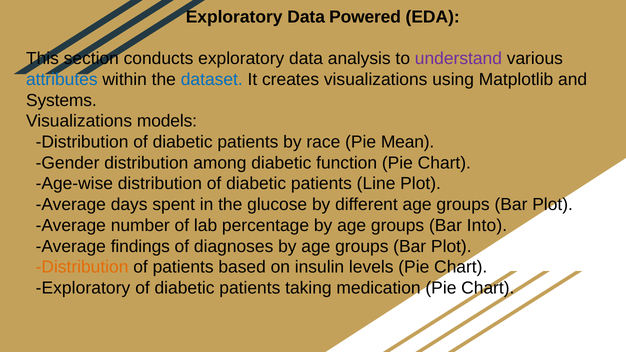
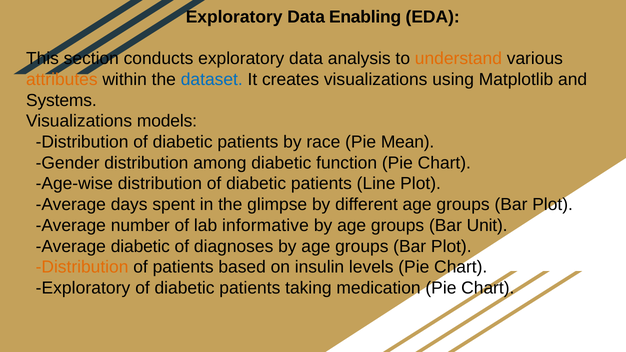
Powered: Powered -> Enabling (365, 17)
understand colour: purple -> orange (458, 59)
attributes colour: blue -> orange (62, 79)
glucose: glucose -> glimpse (277, 205)
percentage: percentage -> informative (265, 226)
Into: Into -> Unit (487, 226)
Average findings: findings -> diabetic (140, 246)
